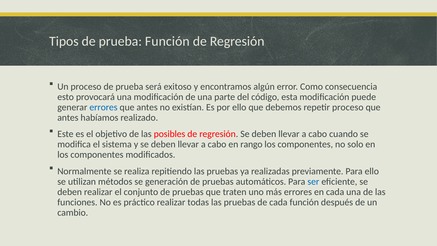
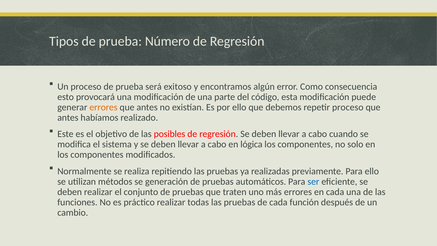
prueba Función: Función -> Número (167, 41)
errores colour: blue -> orange (103, 107)
rango: rango -> lógica (251, 144)
